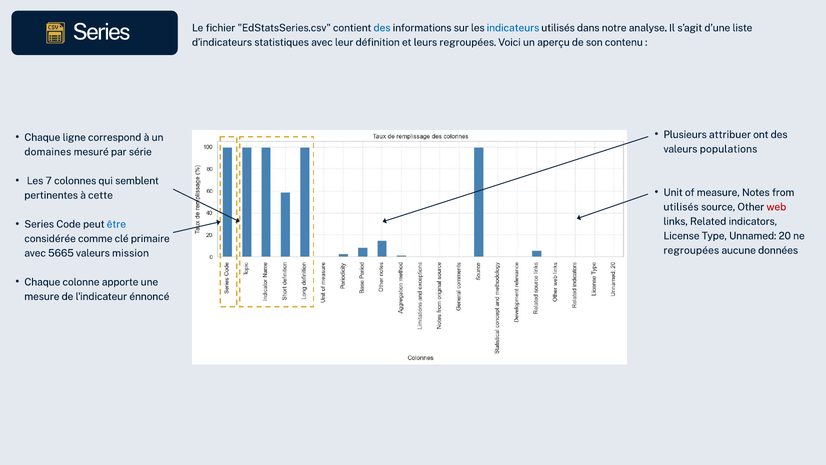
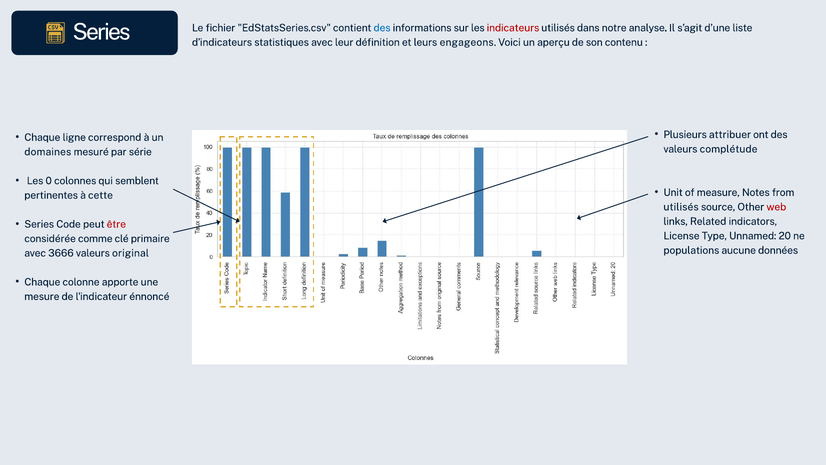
indicateurs colour: blue -> red (513, 28)
leurs regroupées: regroupées -> engageons (468, 42)
populations: populations -> complétude (729, 149)
7: 7 -> 0 (49, 181)
être colour: blue -> red (116, 224)
regroupées: regroupées -> populations (691, 250)
5665: 5665 -> 3666 (61, 253)
mission: mission -> original (131, 253)
